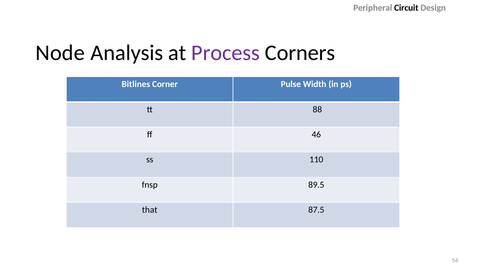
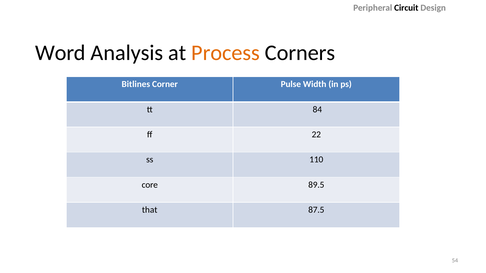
Node: Node -> Word (60, 53)
Process colour: purple -> orange (226, 53)
88: 88 -> 84 (317, 110)
46: 46 -> 22 (316, 135)
fnsp: fnsp -> core (150, 185)
